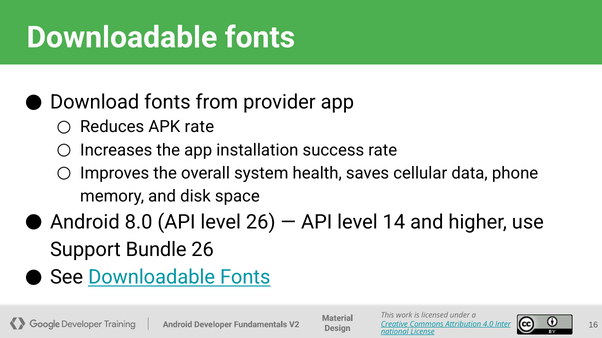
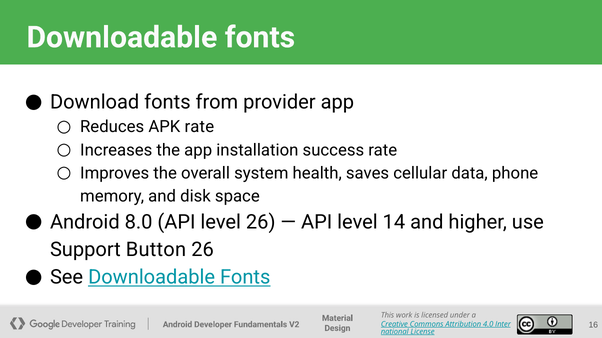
Bundle: Bundle -> Button (156, 250)
